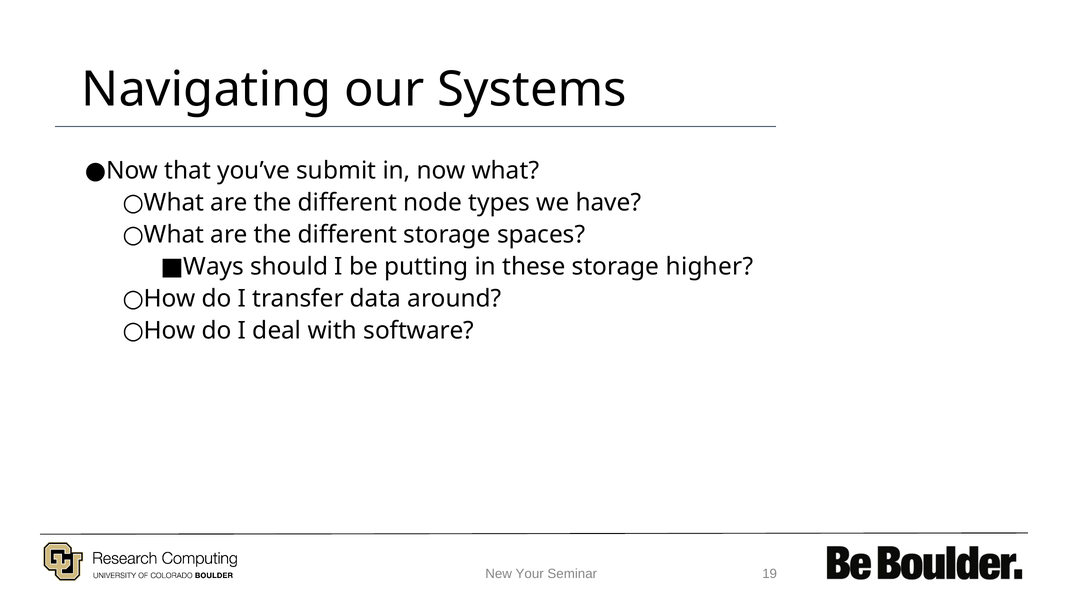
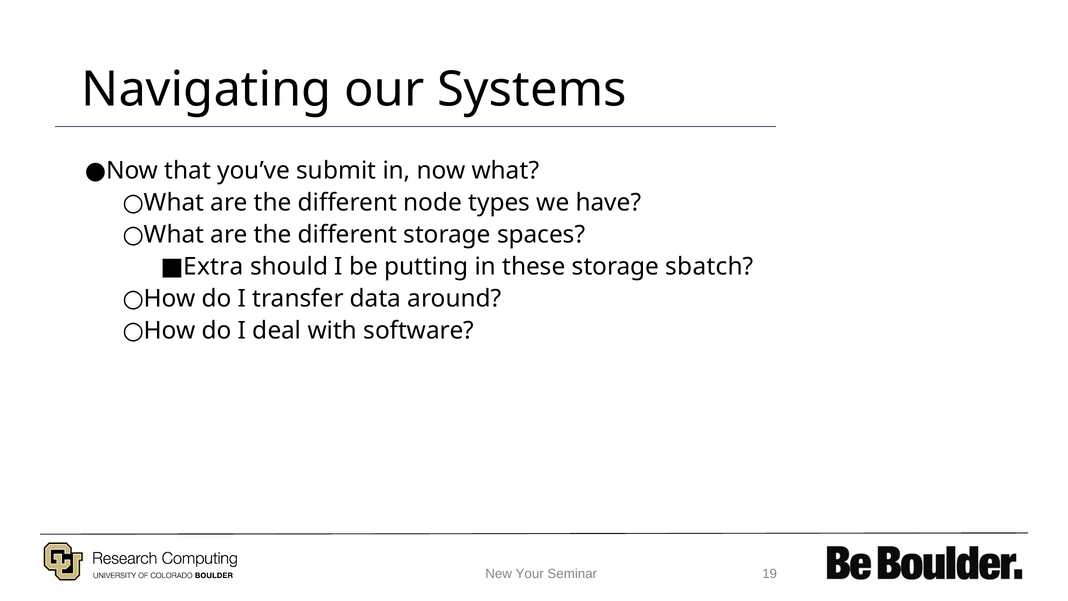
Ways: Ways -> Extra (213, 266)
higher: higher -> sbatch (709, 266)
